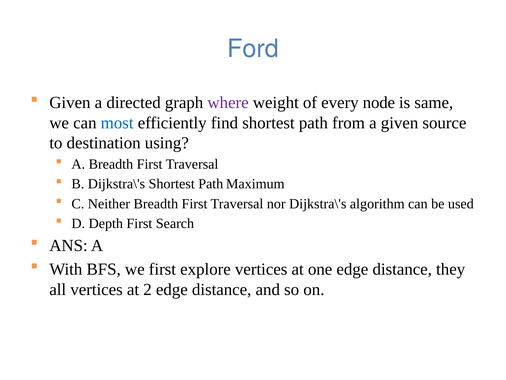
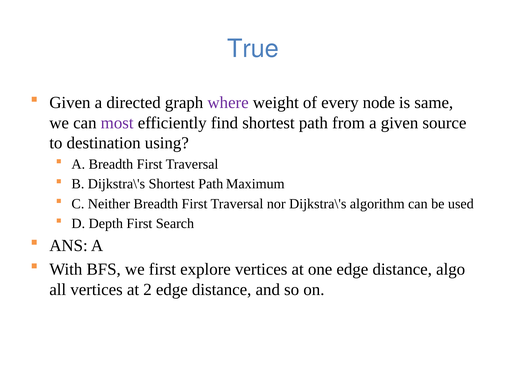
Ford: Ford -> True (253, 49)
most colour: blue -> purple (117, 123)
they: they -> algo (451, 269)
